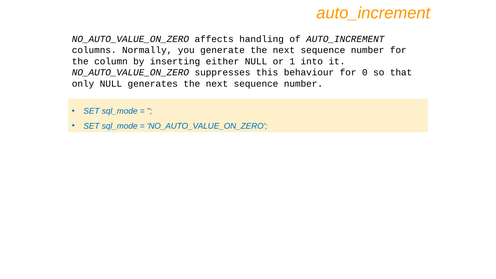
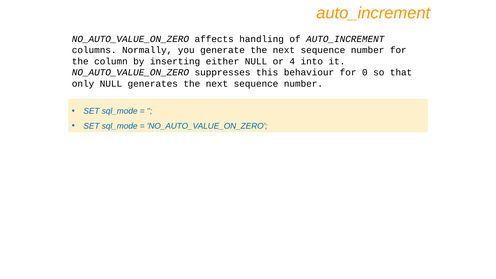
1: 1 -> 4 (292, 61)
